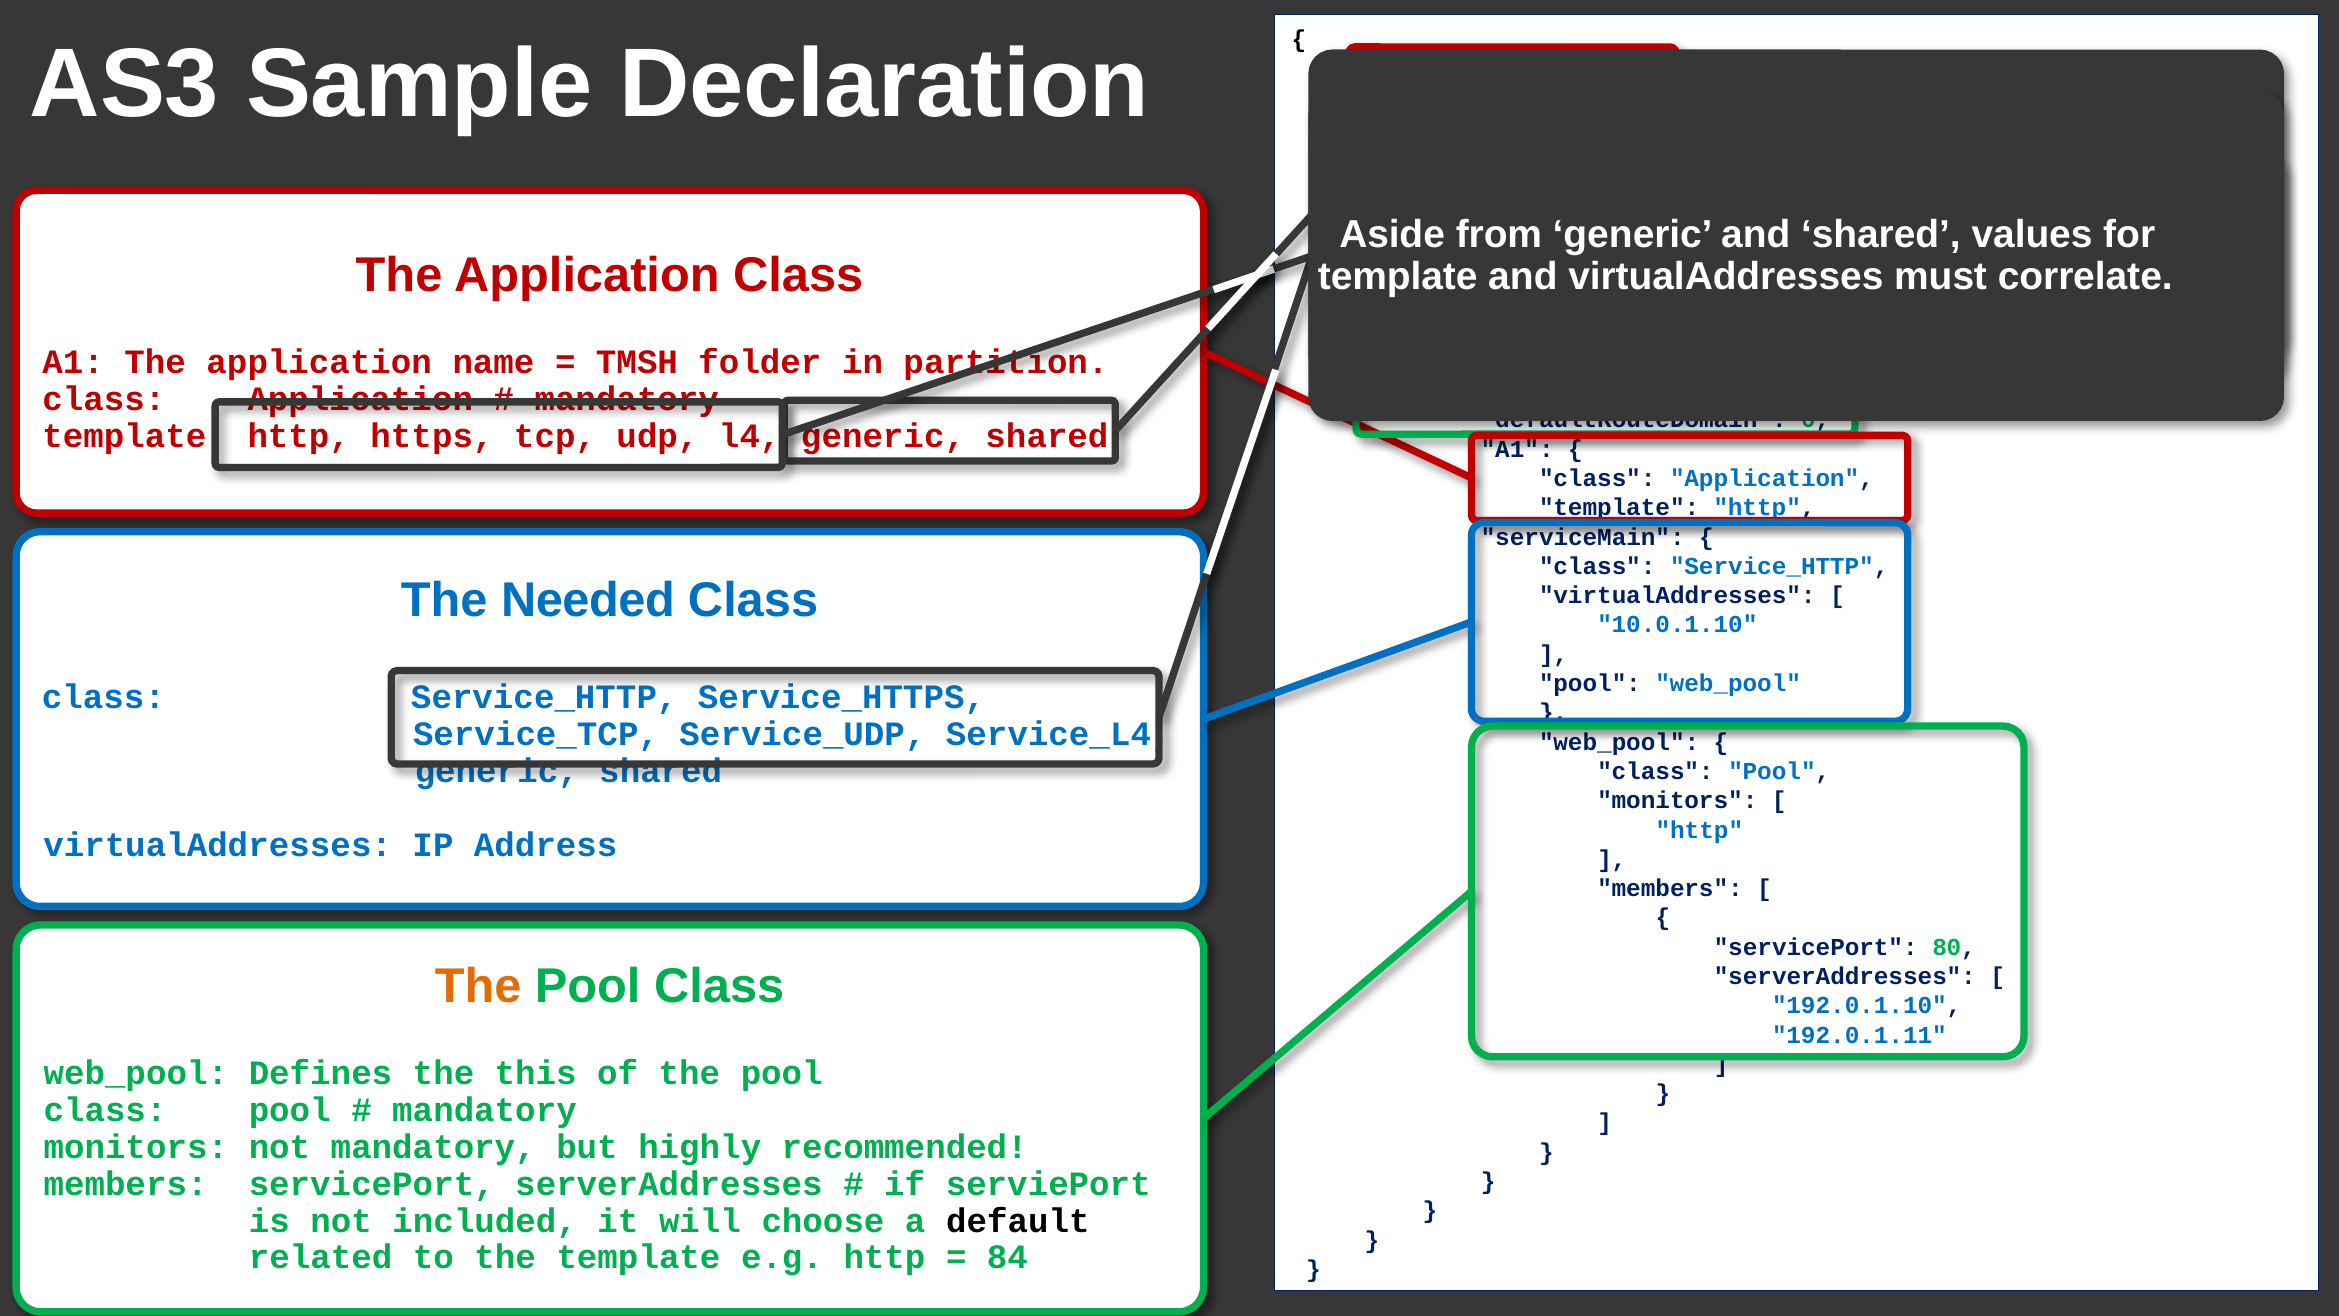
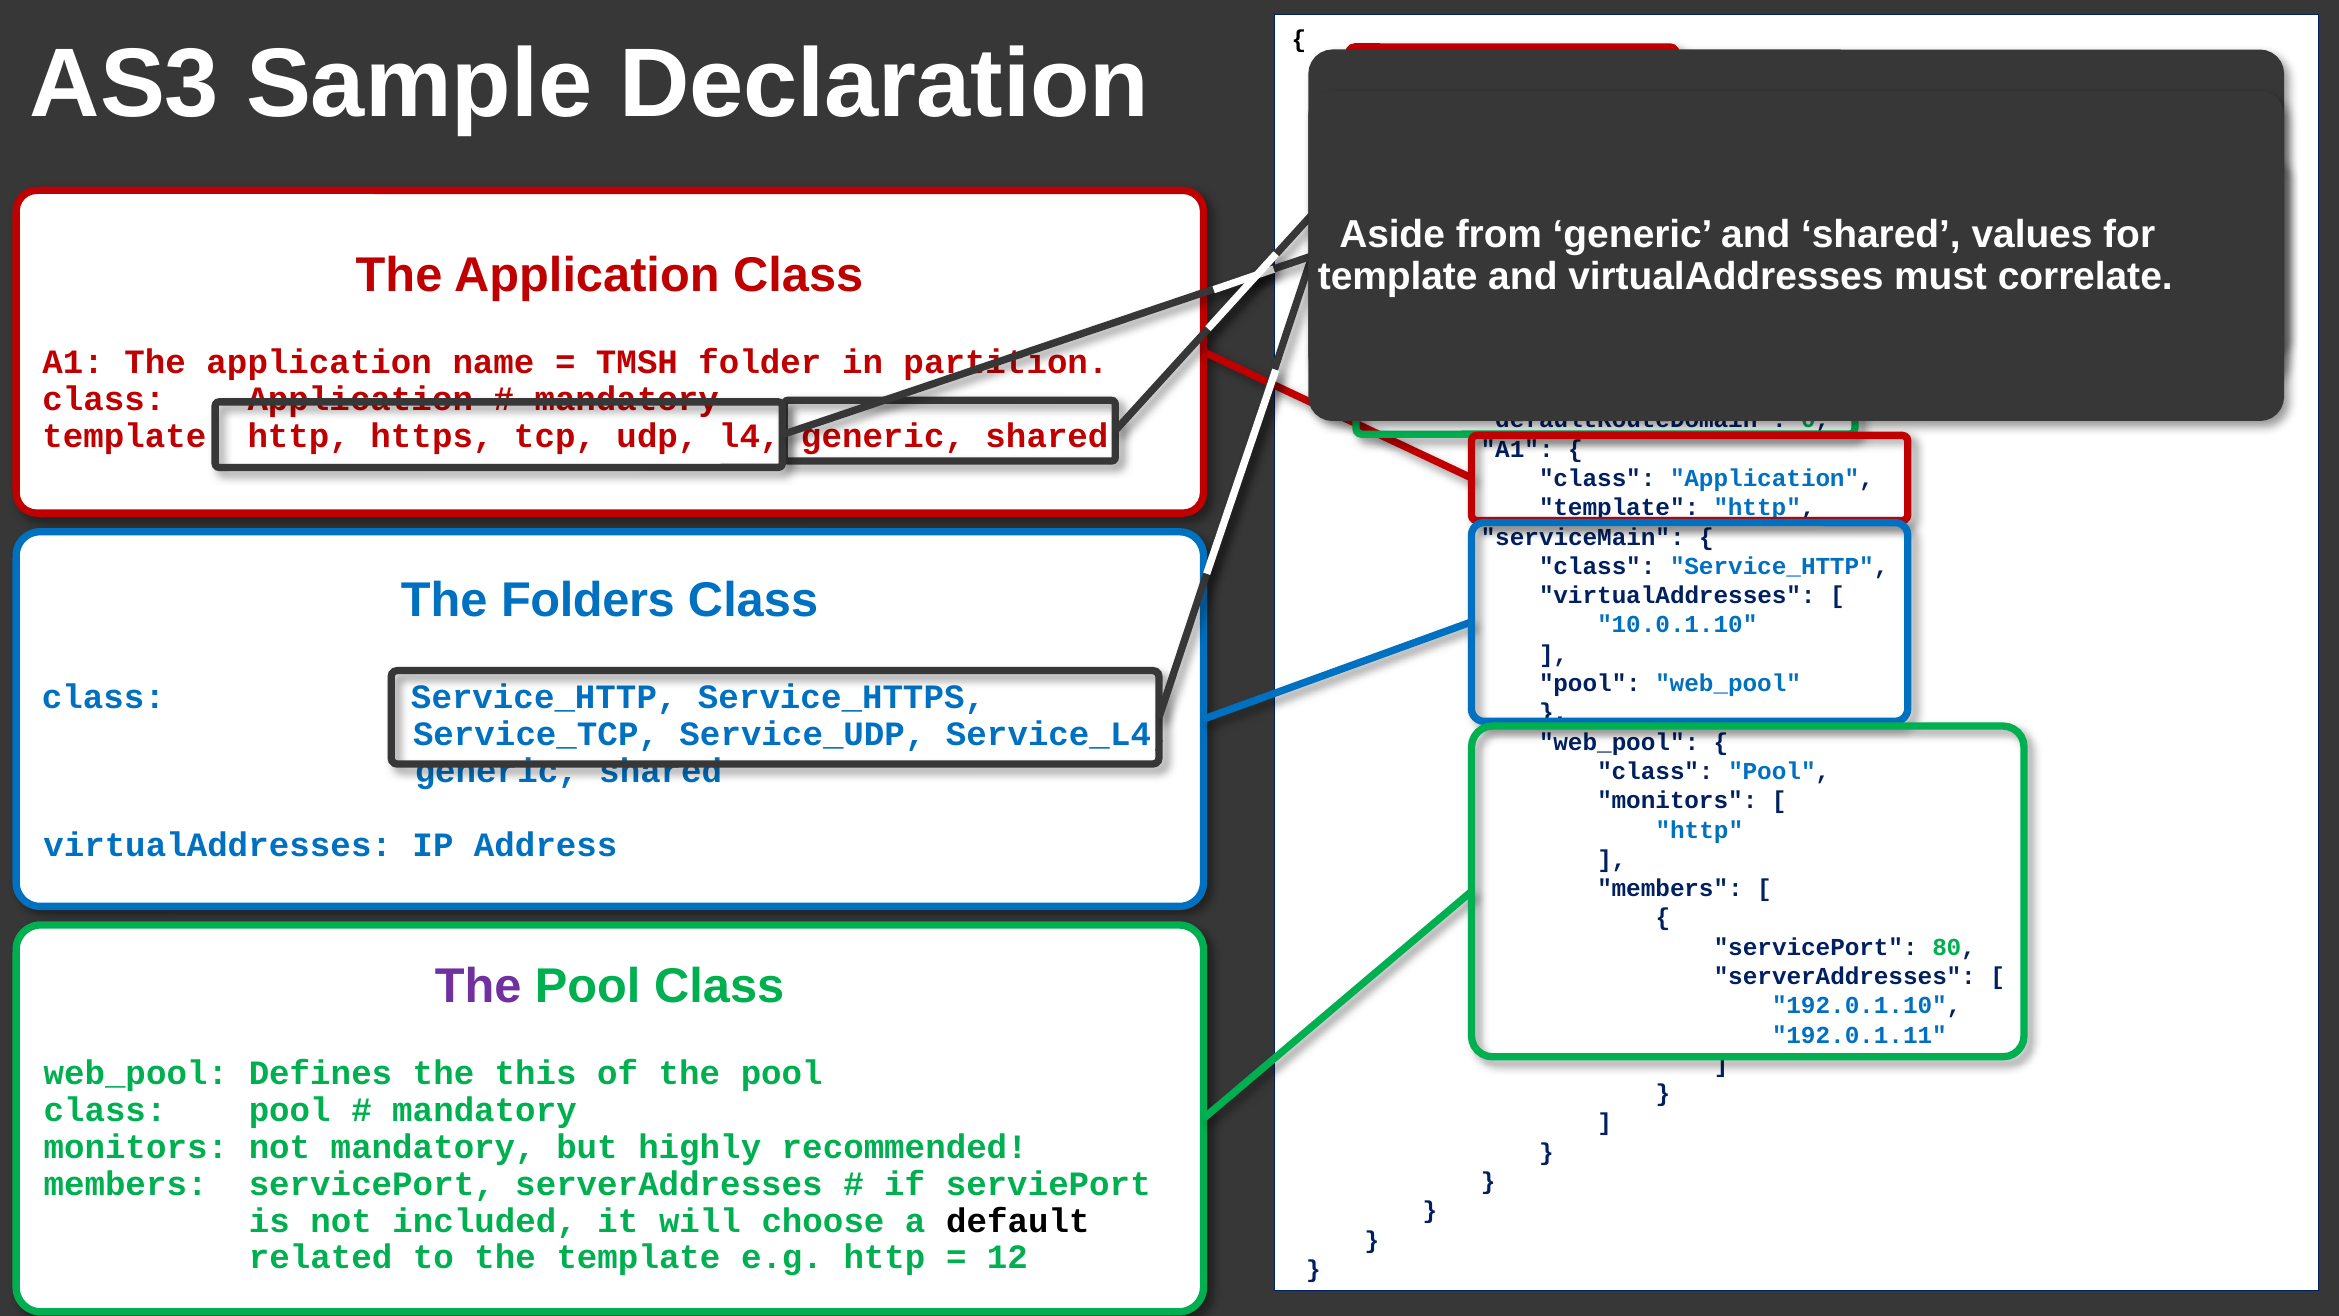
Needed: Needed -> Folders (588, 600)
The colour: orange -> purple (478, 986)
84: 84 -> 12 (1007, 1257)
